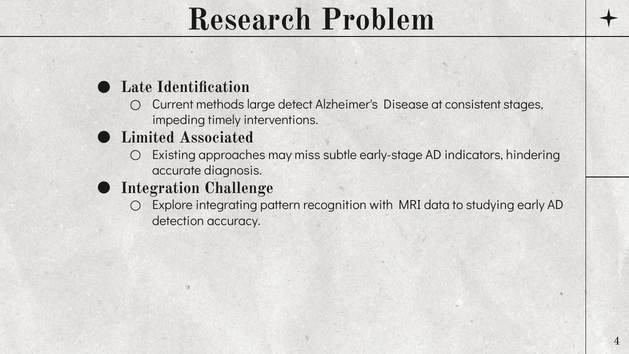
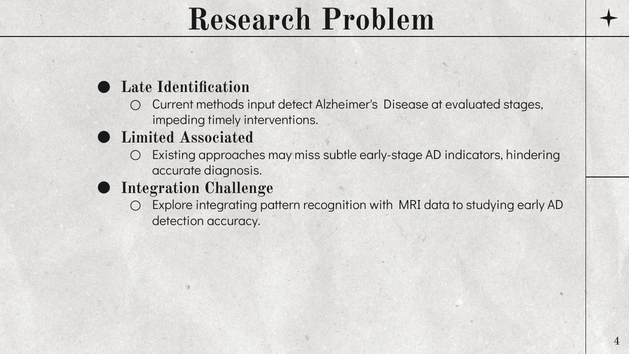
large: large -> input (261, 104)
consistent: consistent -> evaluated (473, 104)
